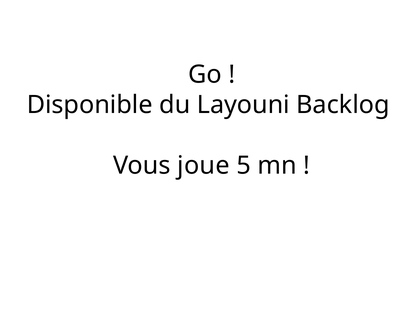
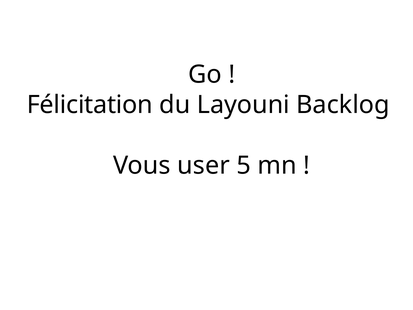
Disponible: Disponible -> Félicitation (90, 105)
joue: joue -> user (203, 165)
